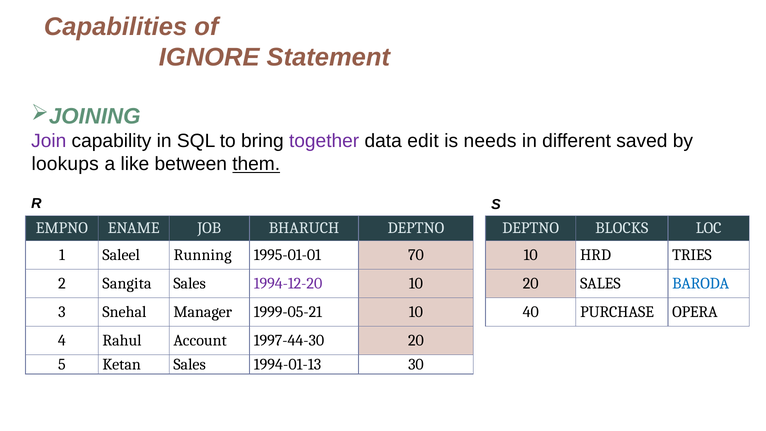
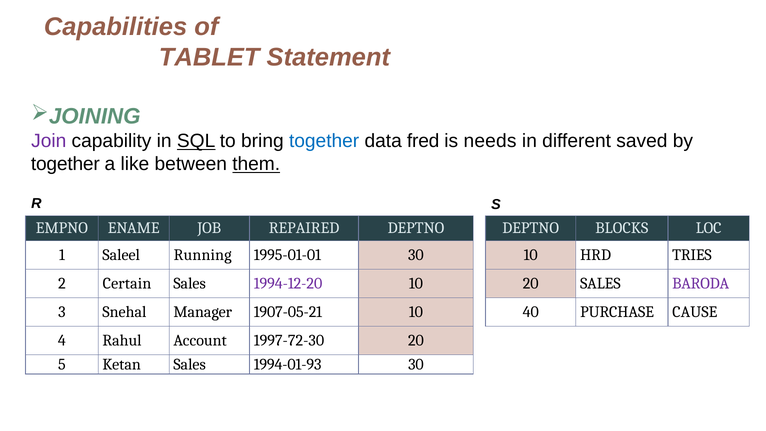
IGNORE: IGNORE -> TABLET (209, 57)
SQL underline: none -> present (196, 141)
together colour: purple -> blue (324, 141)
edit: edit -> fred (423, 141)
lookups: lookups -> together (65, 164)
BHARUCH: BHARUCH -> REPAIRED (304, 228)
1995-01-01 70: 70 -> 30 (416, 255)
Sangita: Sangita -> Certain (127, 283)
BARODA colour: blue -> purple (701, 283)
1999-05-21: 1999-05-21 -> 1907-05-21 (288, 312)
OPERA: OPERA -> CAUSE (695, 312)
1997-44-30: 1997-44-30 -> 1997-72-30 (289, 340)
1994-01-13: 1994-01-13 -> 1994-01-93 (288, 364)
